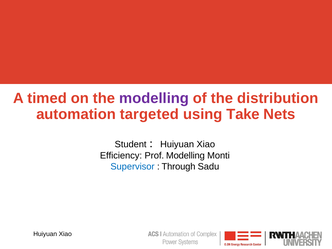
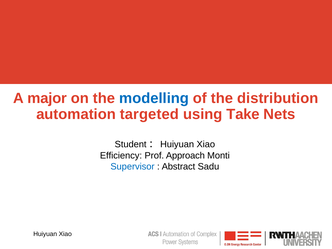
timed: timed -> major (47, 98)
modelling colour: purple -> blue (154, 98)
Prof Modelling: Modelling -> Approach (185, 156)
Through: Through -> Abstract (178, 167)
